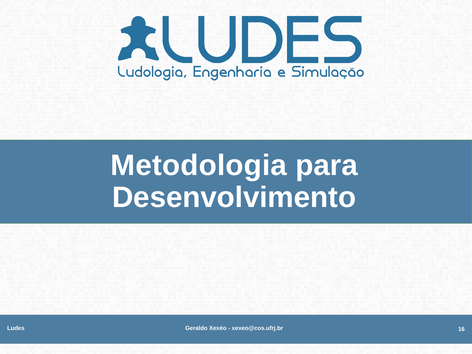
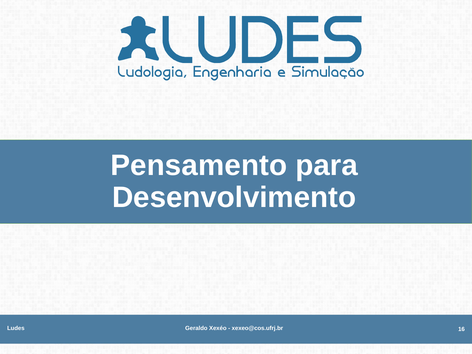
Metodologia: Metodologia -> Pensamento (199, 166)
